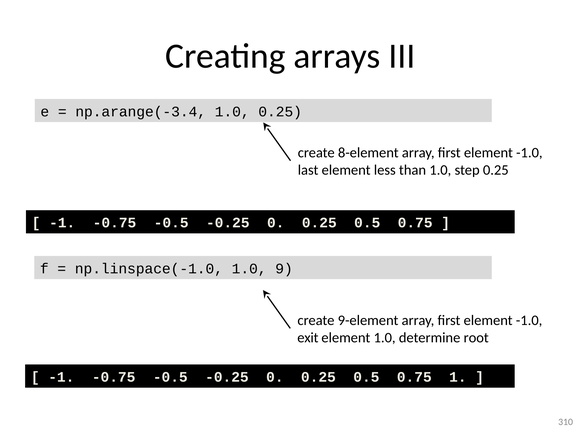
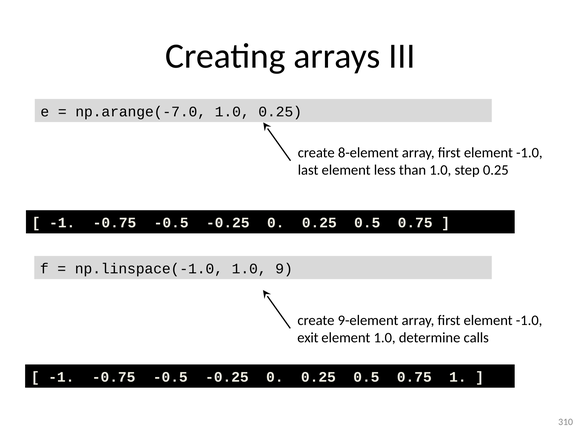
np.arange(-3.4: np.arange(-3.4 -> np.arange(-7.0 (141, 111)
root: root -> calls (476, 338)
